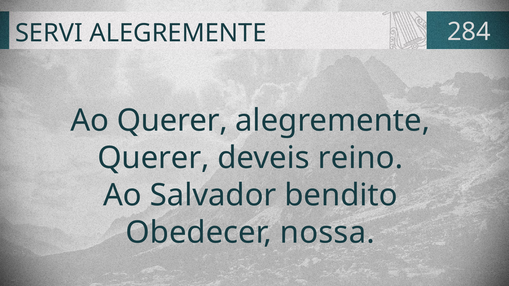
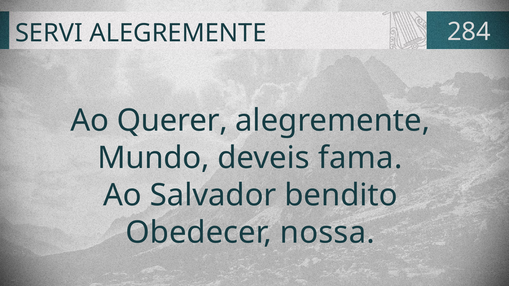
Querer: Querer -> Mundo (153, 158)
reino: reino -> fama (360, 158)
